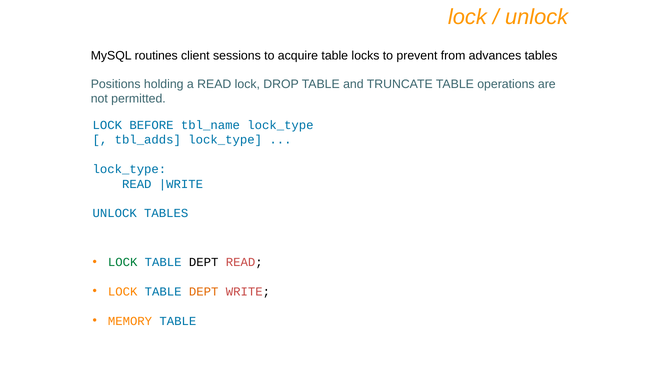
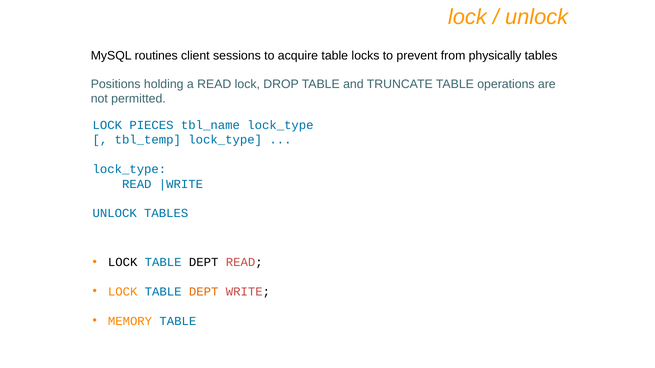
advances: advances -> physically (495, 56)
BEFORE: BEFORE -> PIECES (151, 125)
tbl_adds: tbl_adds -> tbl_temp (148, 140)
LOCK colour: green -> black (123, 262)
